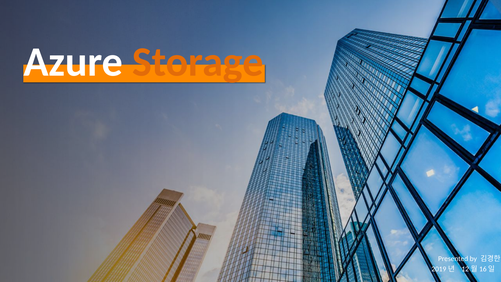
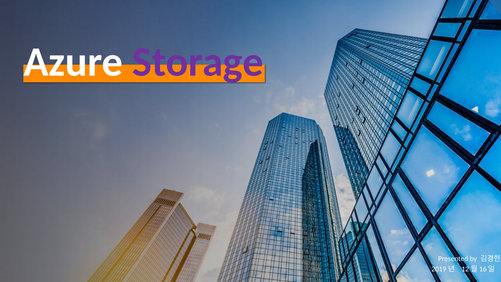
Storage colour: orange -> purple (198, 62)
